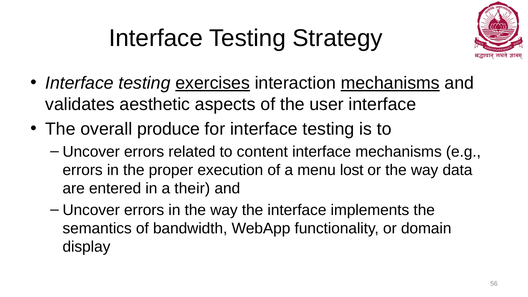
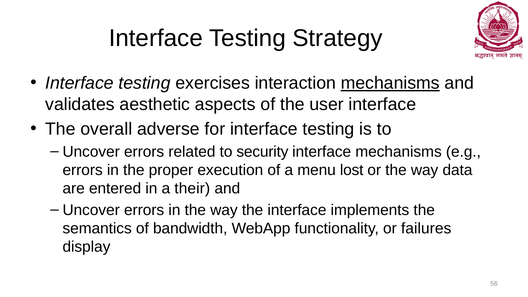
exercises underline: present -> none (213, 83)
produce: produce -> adverse (168, 129)
content: content -> security (262, 152)
domain: domain -> failures (426, 229)
